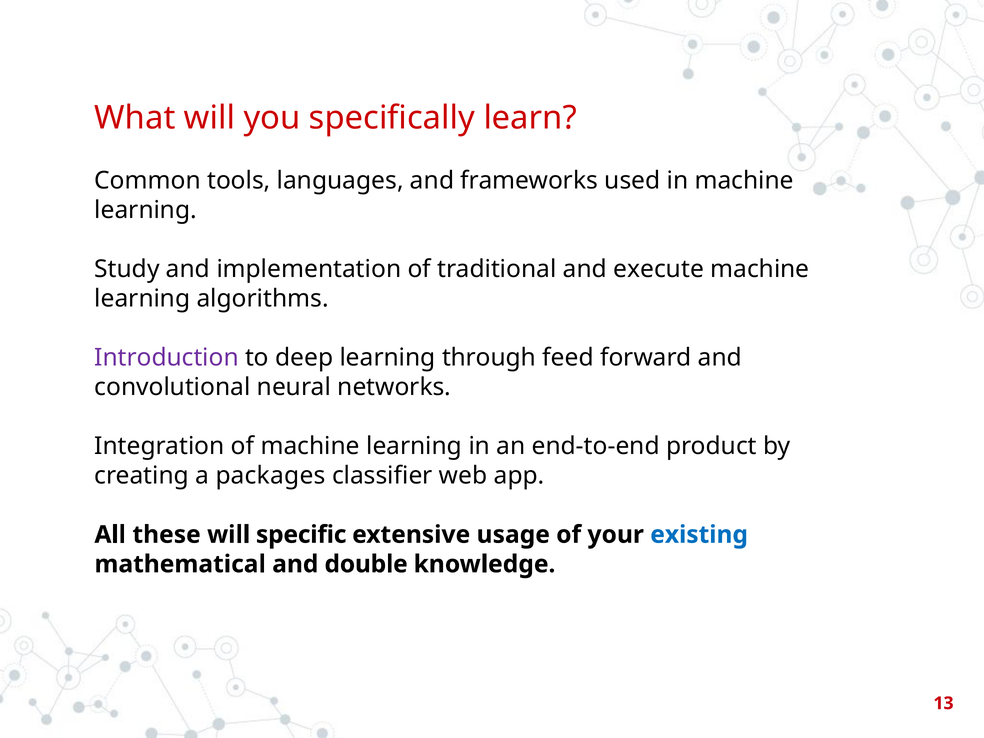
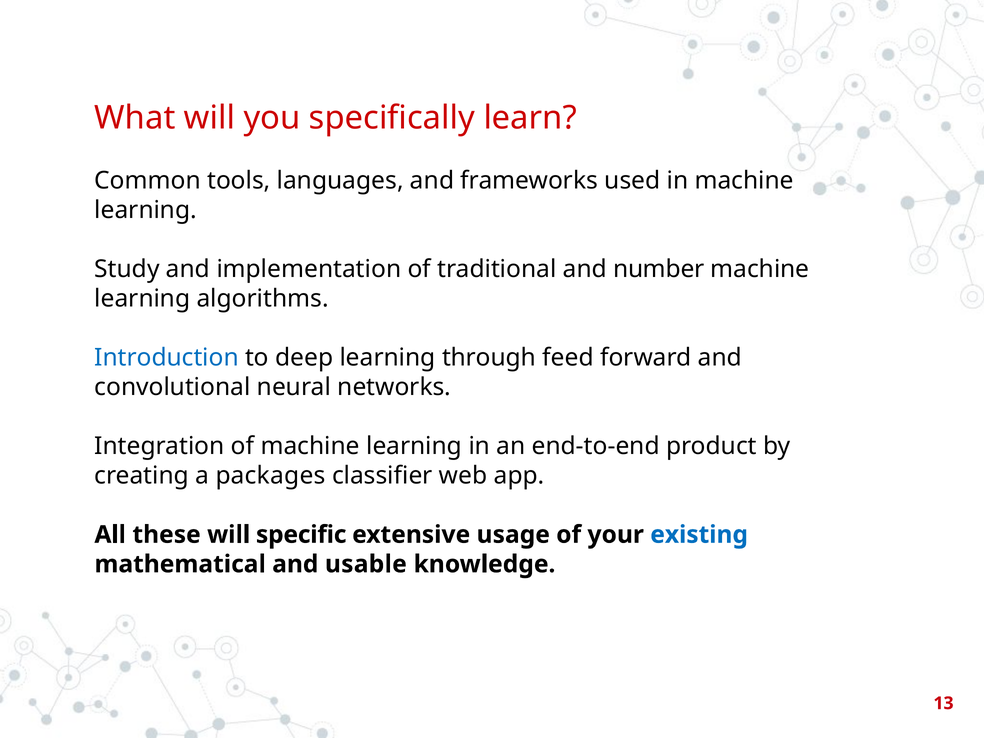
execute: execute -> number (659, 269)
Introduction colour: purple -> blue (167, 358)
double: double -> usable (366, 564)
